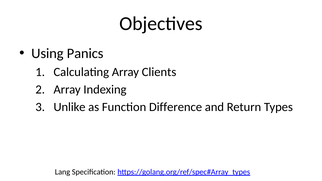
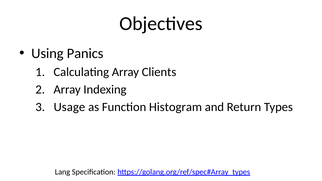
Unlike: Unlike -> Usage (69, 107)
Difference: Difference -> Histogram (175, 107)
